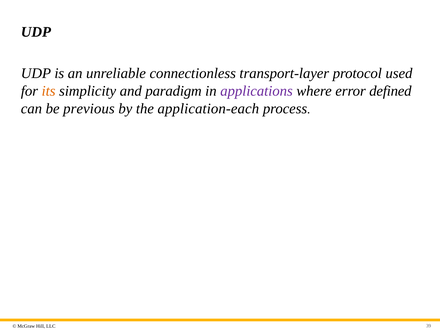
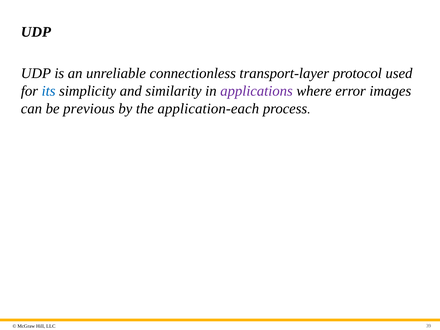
its colour: orange -> blue (49, 91)
paradigm: paradigm -> similarity (174, 91)
defined: defined -> images (390, 91)
